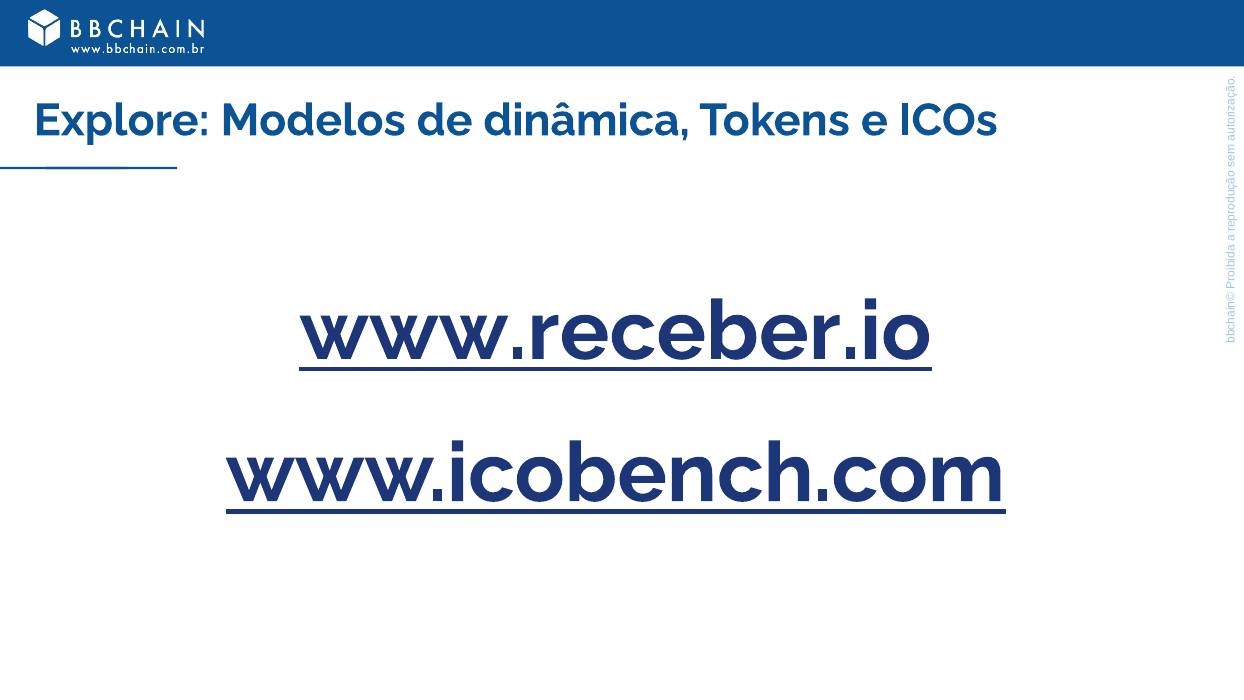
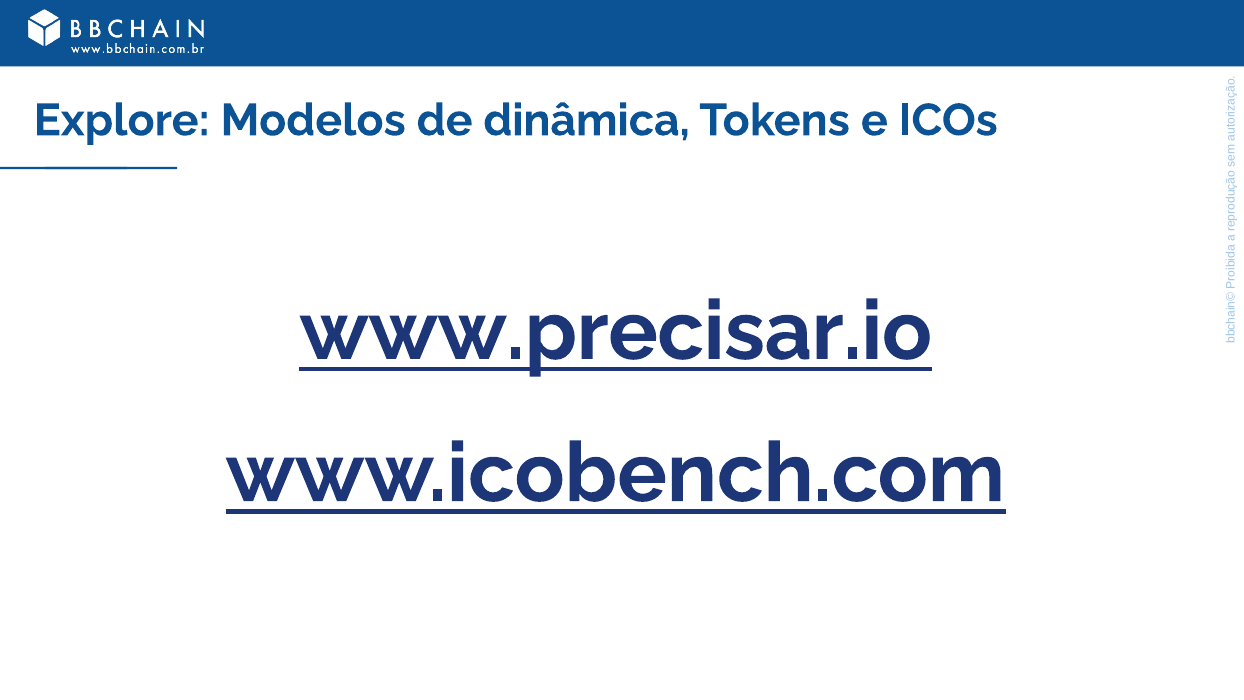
www.receber.io: www.receber.io -> www.precisar.io (616, 331)
